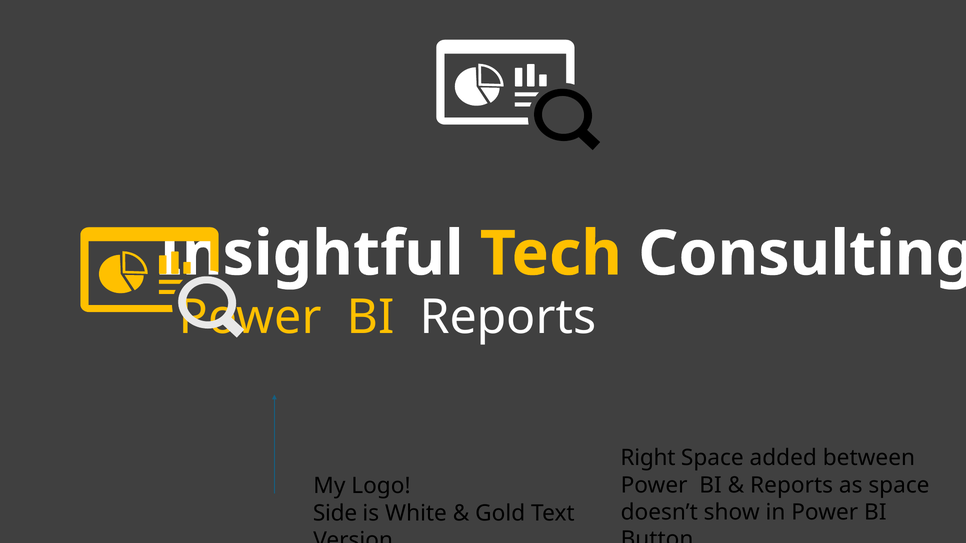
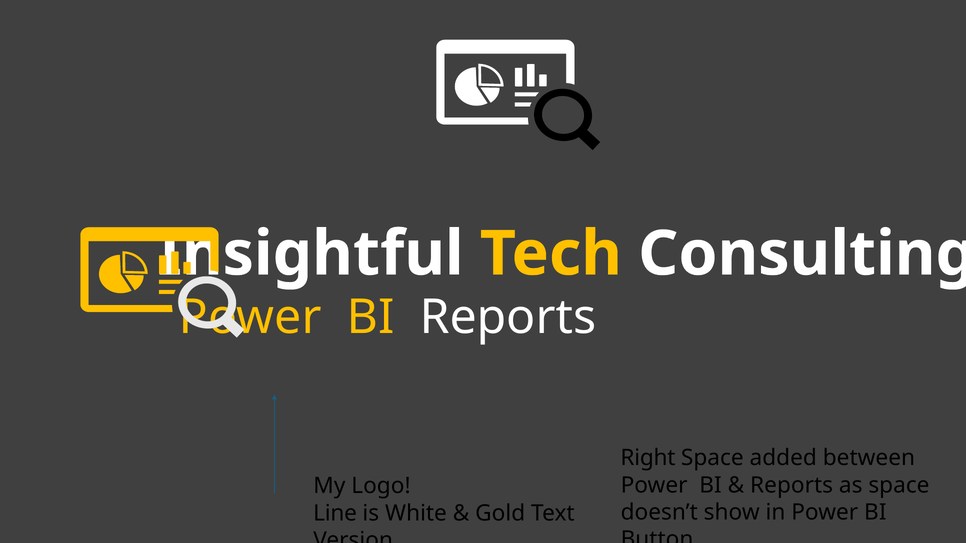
Side: Side -> Line (335, 514)
